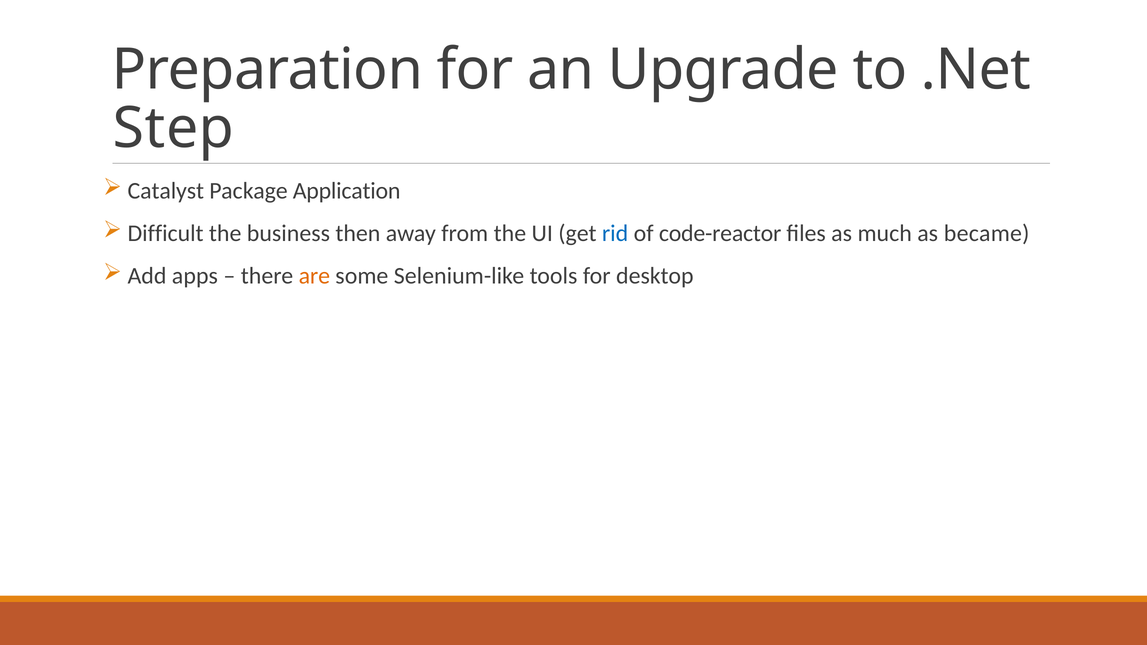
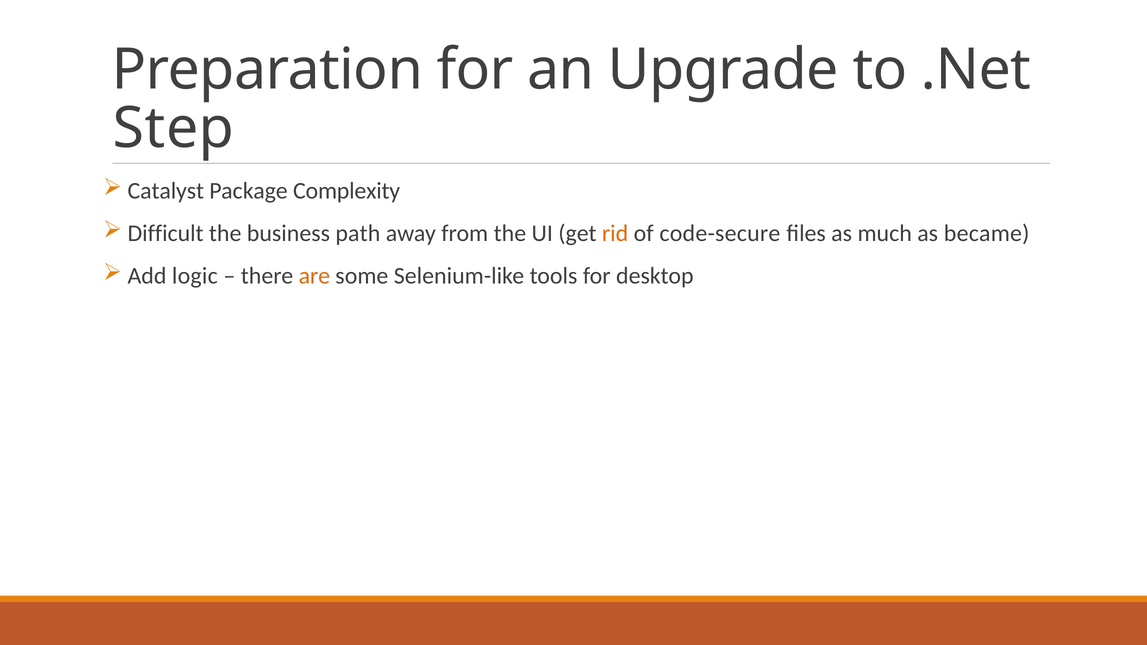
Application: Application -> Complexity (347, 191)
then: then -> path (358, 233)
rid colour: blue -> orange (615, 233)
code-reactor: code-reactor -> code-secure (720, 233)
apps: apps -> logic (195, 276)
